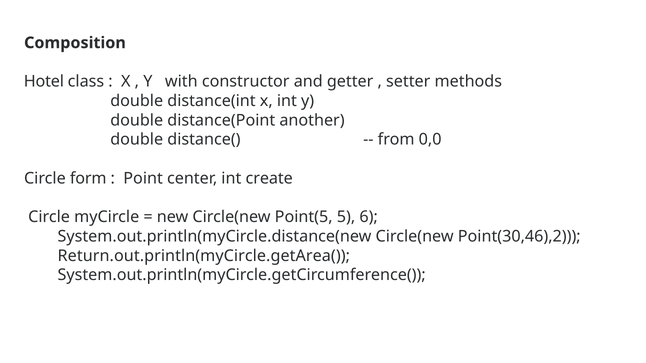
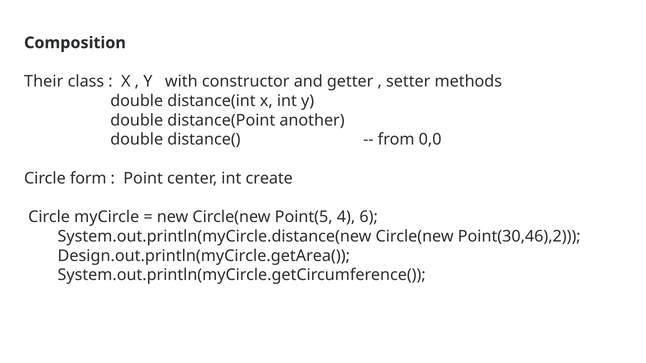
Hotel: Hotel -> Their (44, 82)
5: 5 -> 4 (346, 217)
Return.out.println(myCircle.getArea(: Return.out.println(myCircle.getArea( -> Design.out.println(myCircle.getArea( (204, 256)
